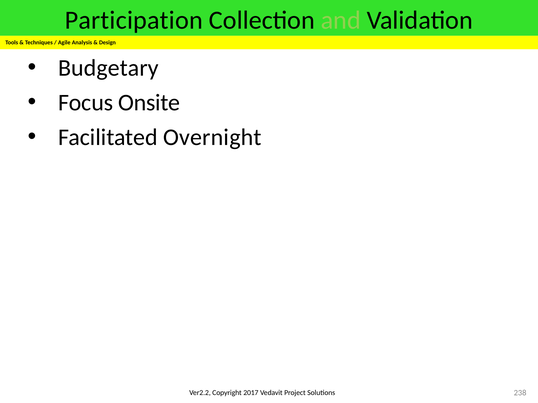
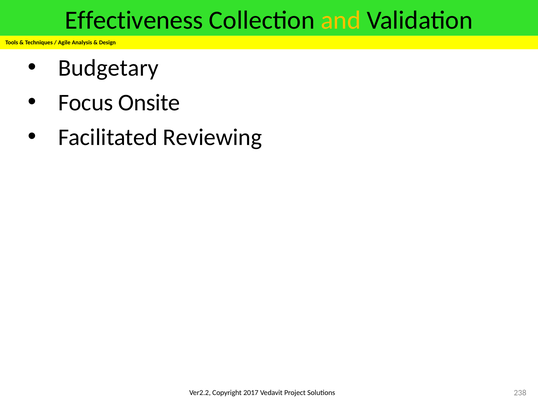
Participation: Participation -> Effectiveness (134, 20)
and colour: light green -> yellow (341, 20)
Overnight: Overnight -> Reviewing (212, 137)
